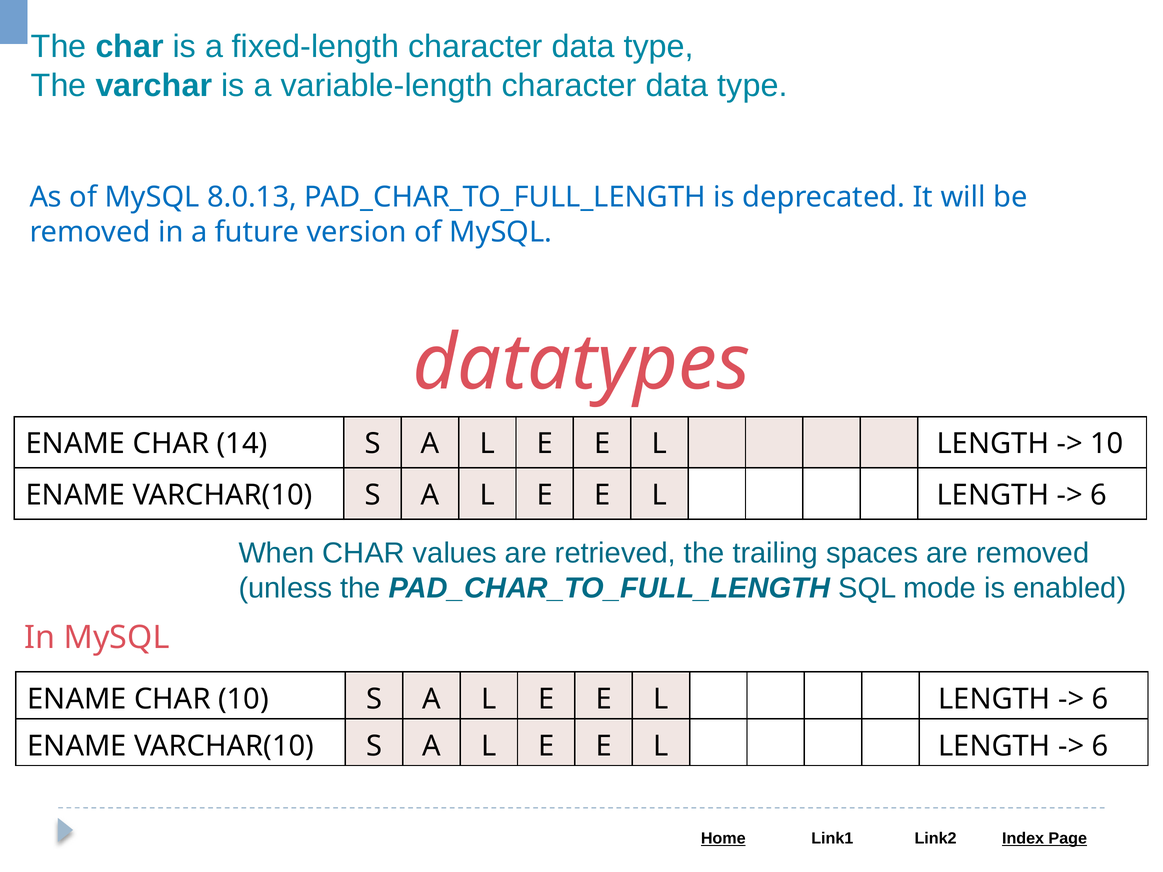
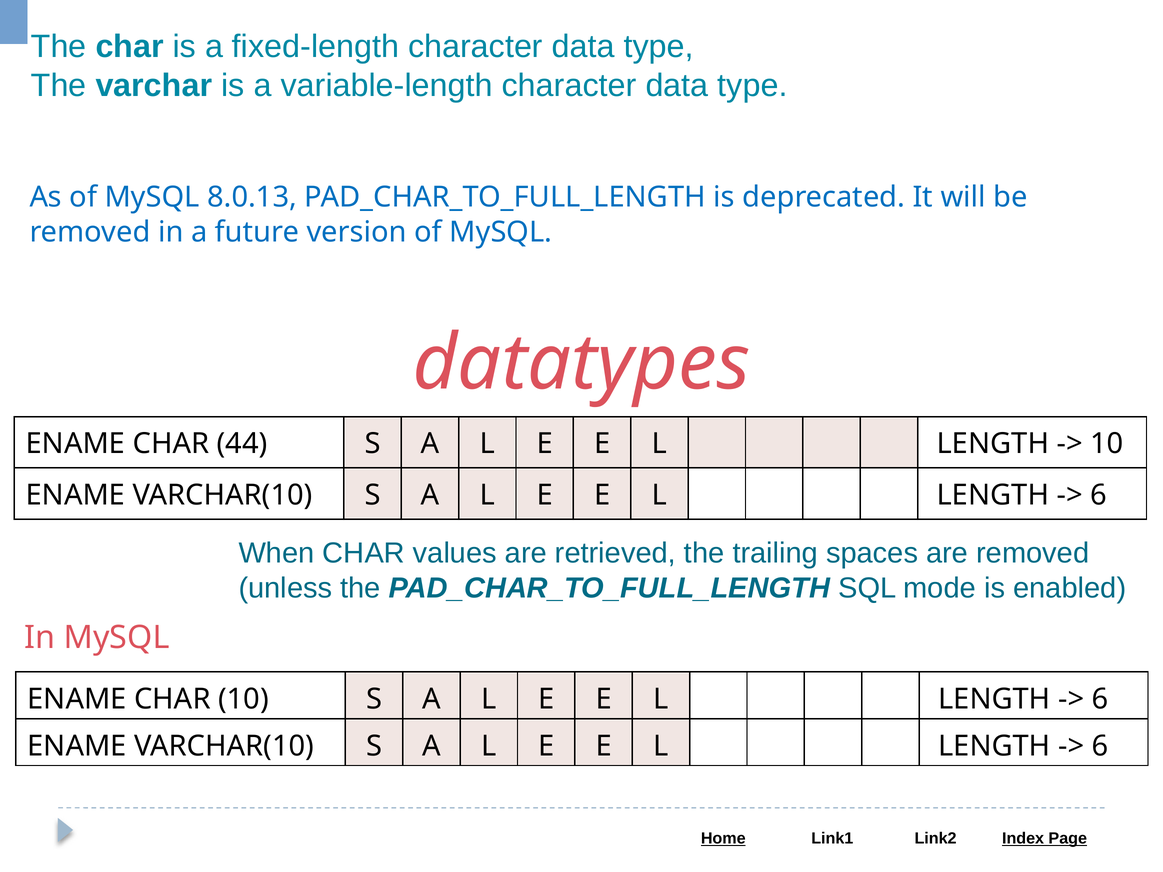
14: 14 -> 44 (242, 444)
